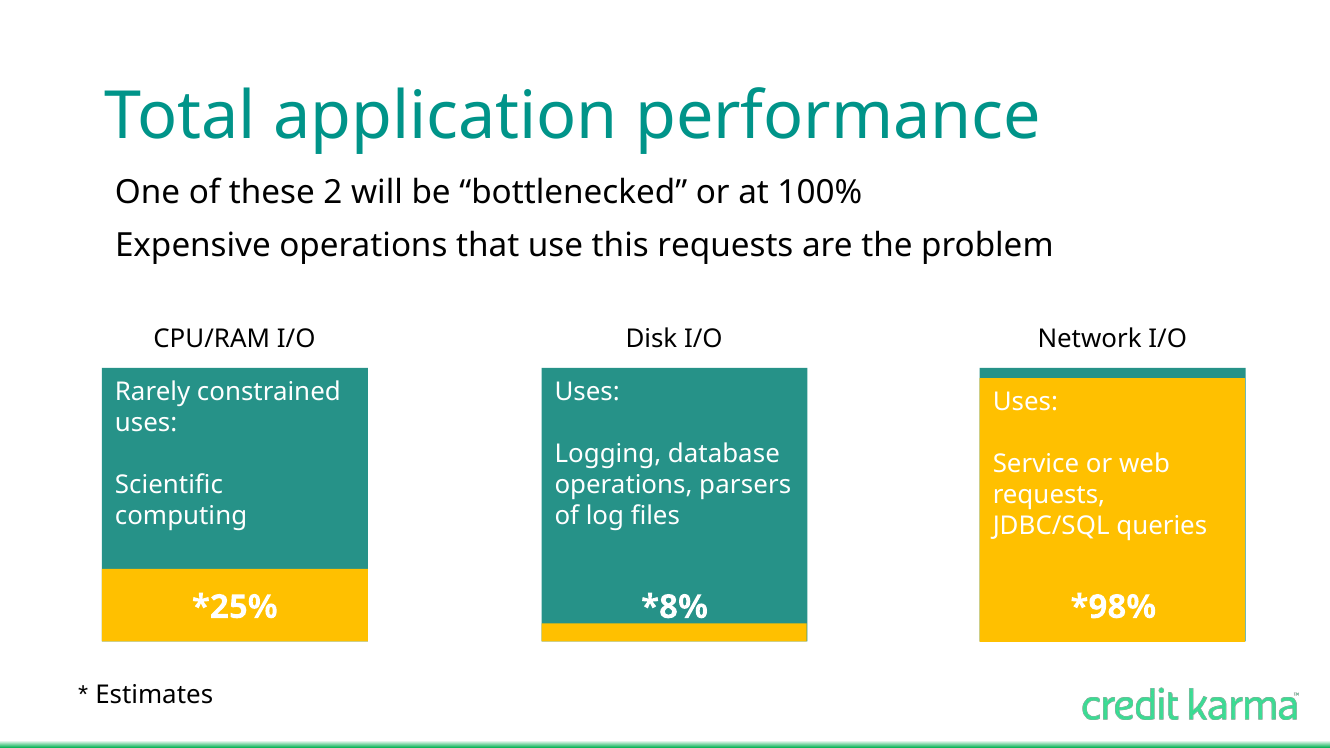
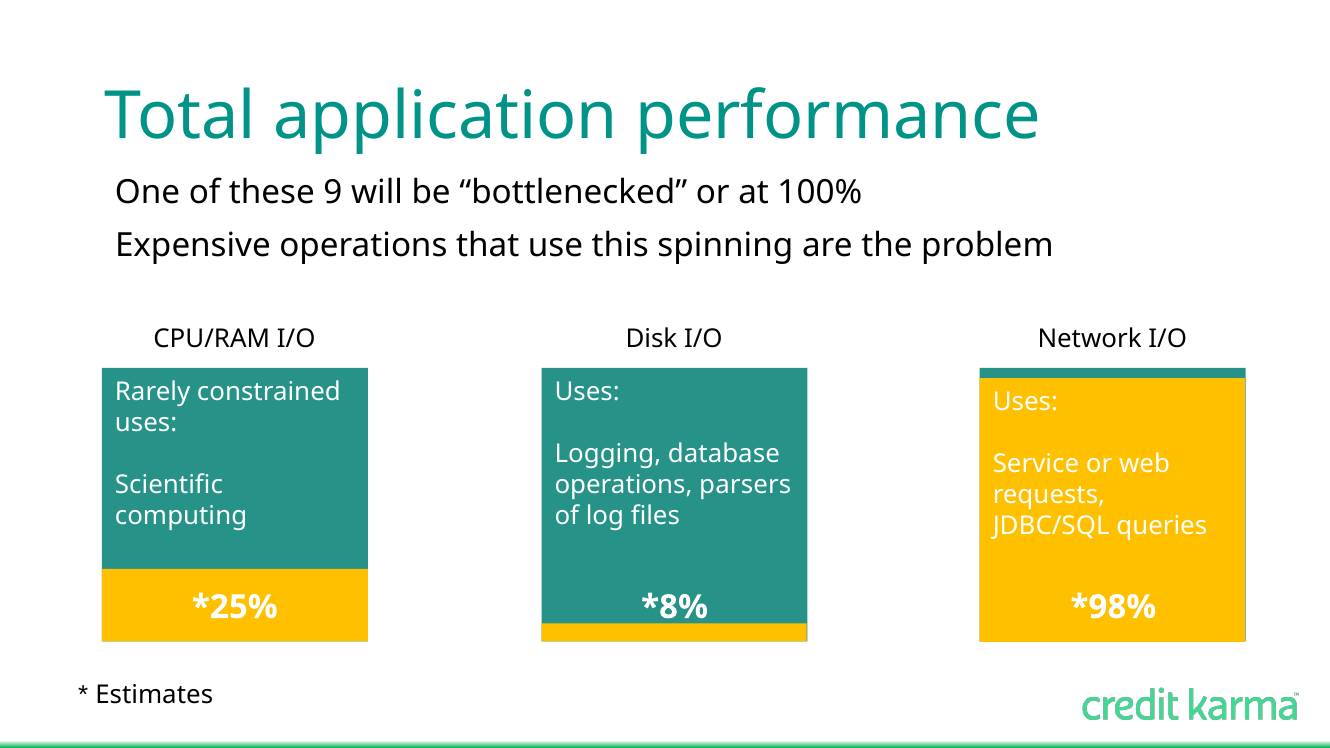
2: 2 -> 9 (333, 192)
this requests: requests -> spinning (725, 245)
